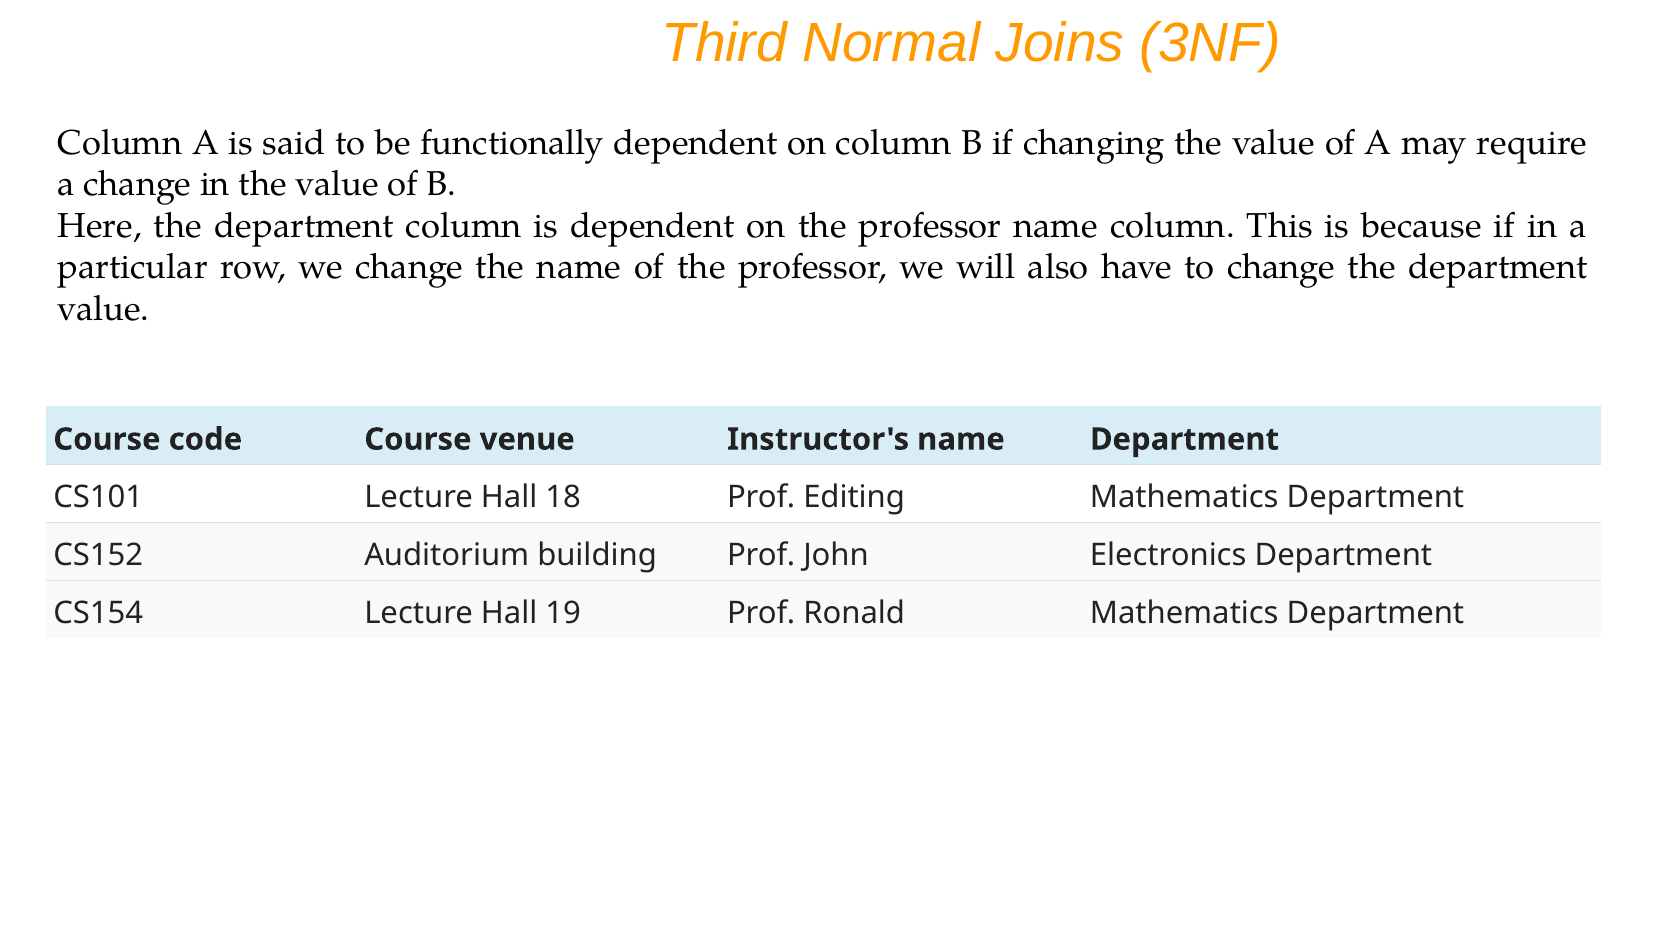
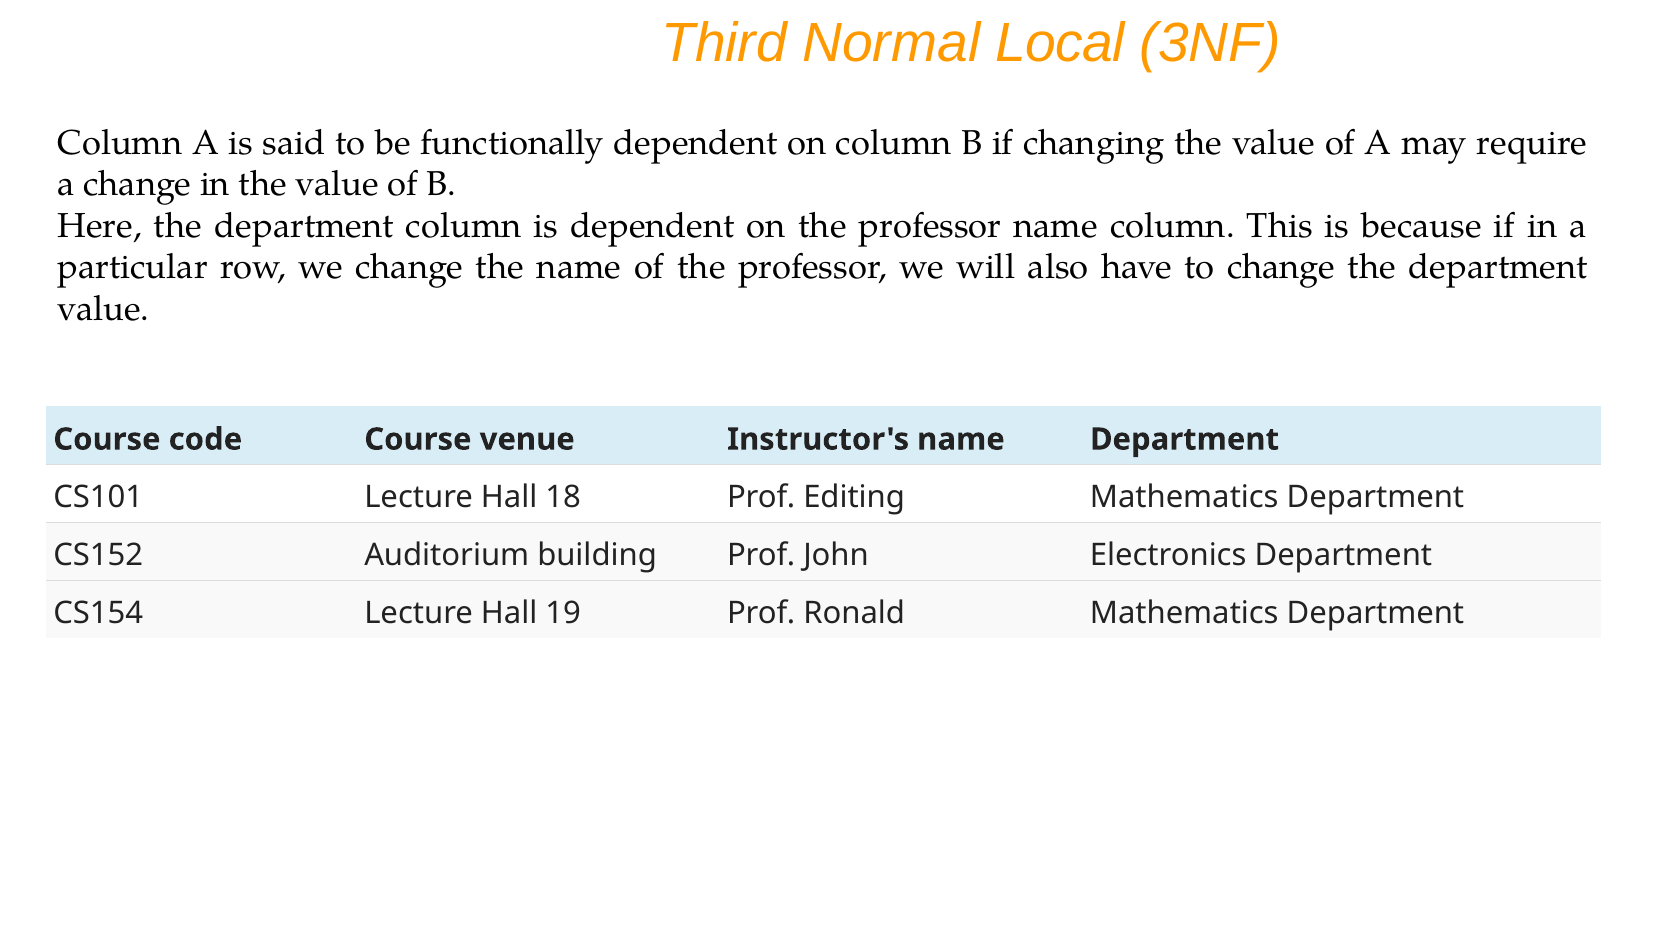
Joins: Joins -> Local (1060, 43)
